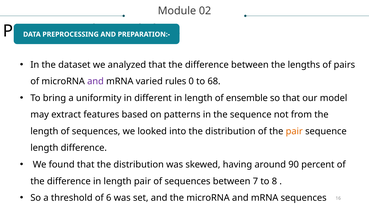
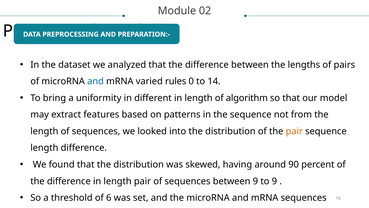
and colour: purple -> blue (95, 81)
68: 68 -> 14 (214, 81)
ensemble: ensemble -> algorithm (247, 98)
between 7: 7 -> 9 (255, 181)
to 8: 8 -> 9 (274, 181)
